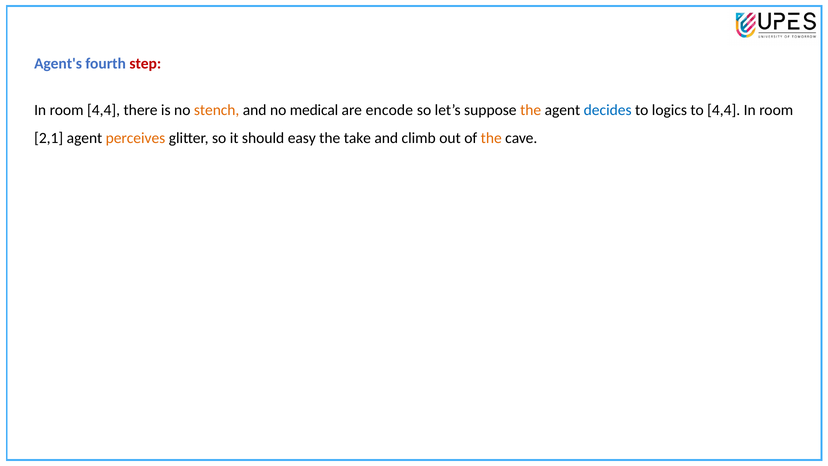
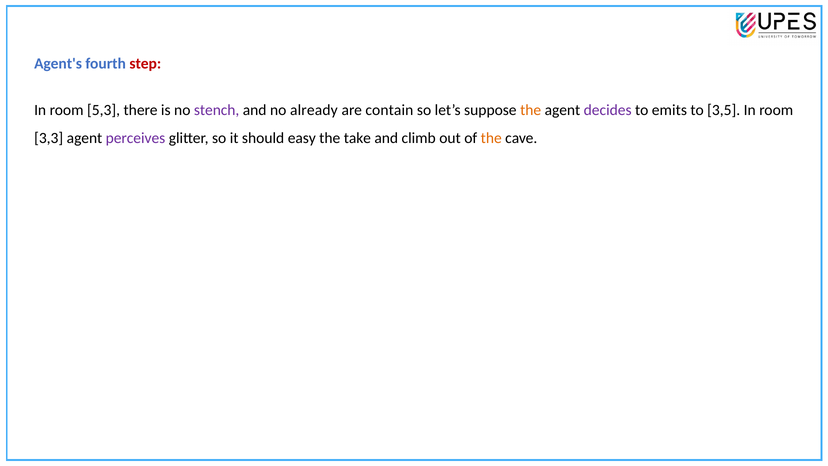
room 4,4: 4,4 -> 5,3 (104, 110)
stench colour: orange -> purple (217, 110)
medical: medical -> already (314, 110)
encode: encode -> contain (389, 110)
decides colour: blue -> purple (608, 110)
logics: logics -> emits (669, 110)
to 4,4: 4,4 -> 3,5 (724, 110)
2,1: 2,1 -> 3,3 (49, 138)
perceives colour: orange -> purple (135, 138)
